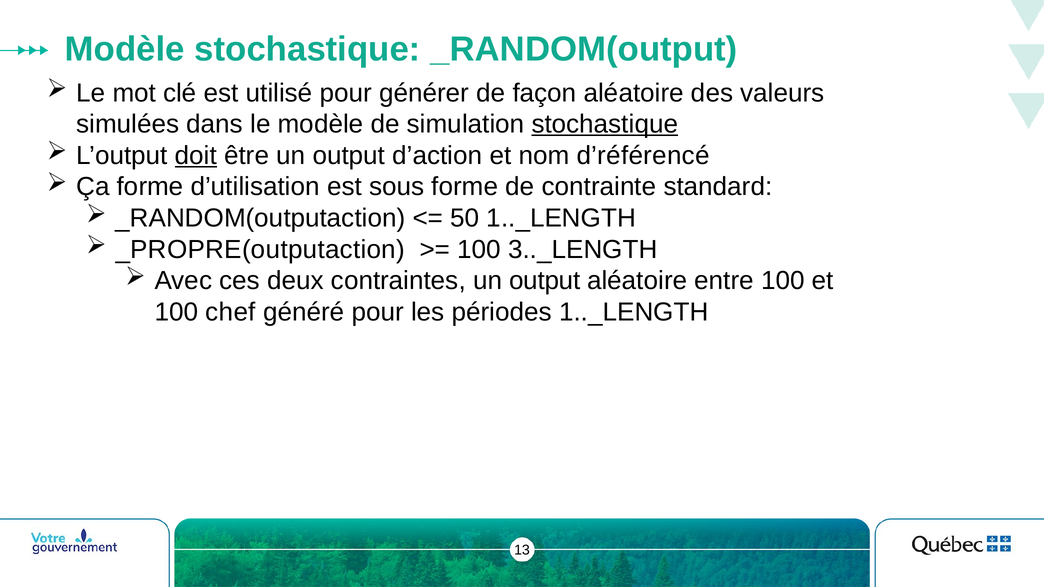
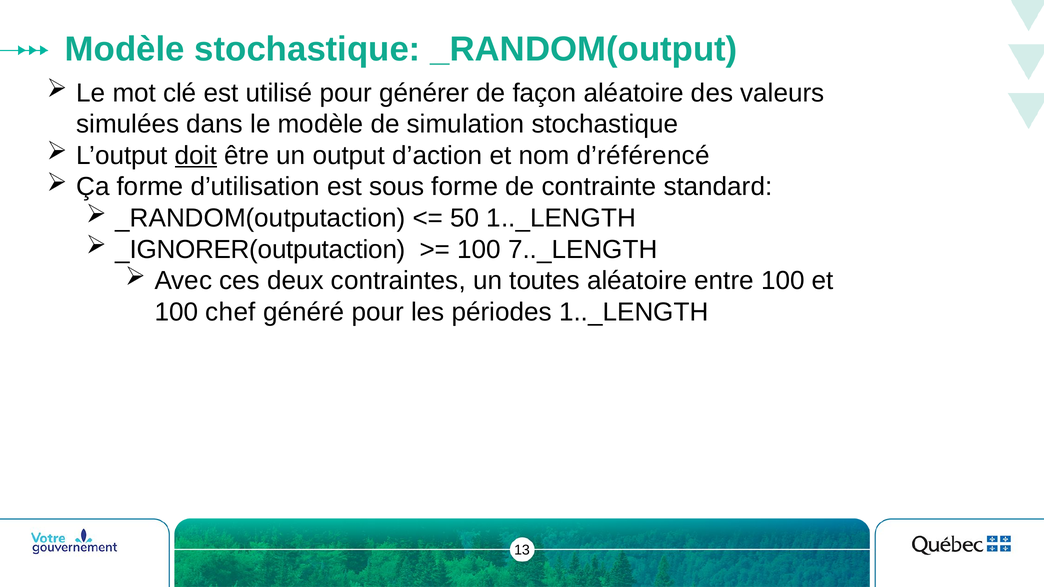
stochastique underline: present -> none (605, 124)
_PROPRE(outputaction: _PROPRE(outputaction -> _IGNORER(outputaction (260, 250)
3.._LENGTH: 3.._LENGTH -> 7.._LENGTH (583, 250)
contraintes un output: output -> toutes (545, 281)
